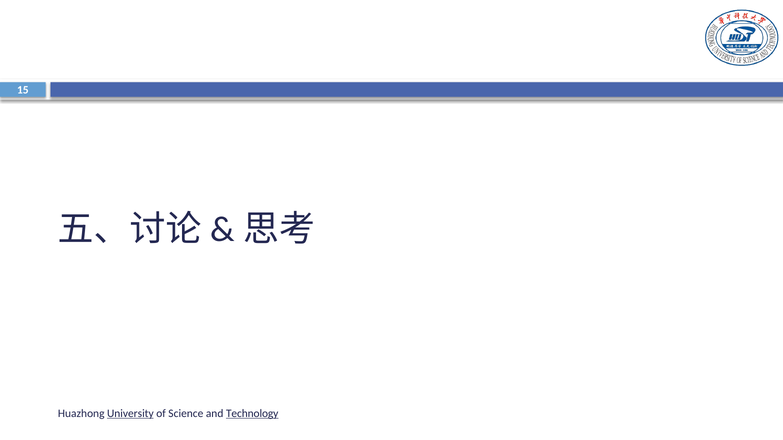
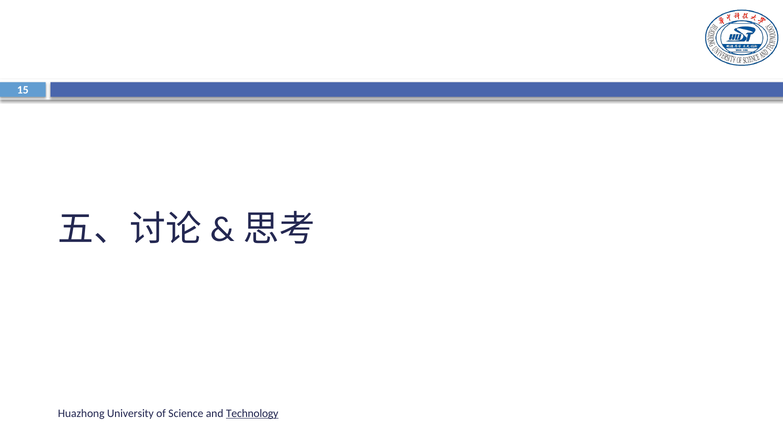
University underline: present -> none (130, 414)
